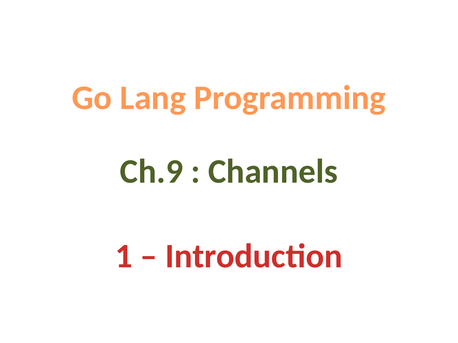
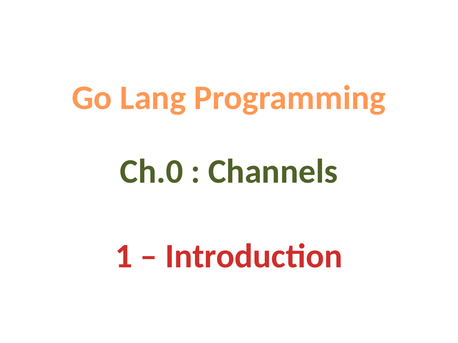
Ch.9: Ch.9 -> Ch.0 (152, 172)
